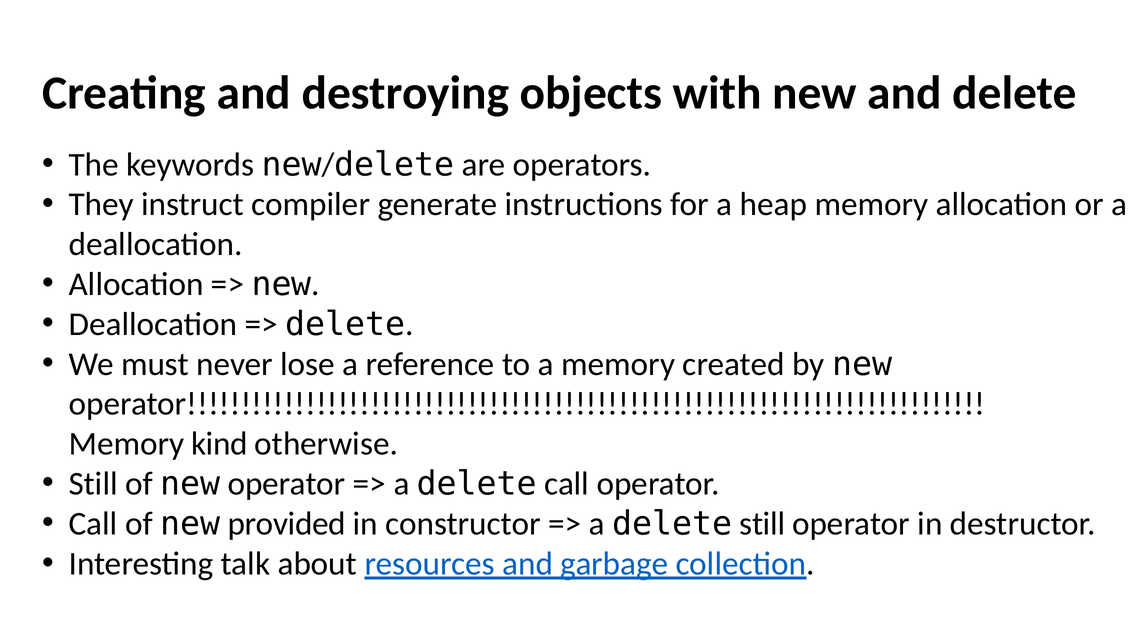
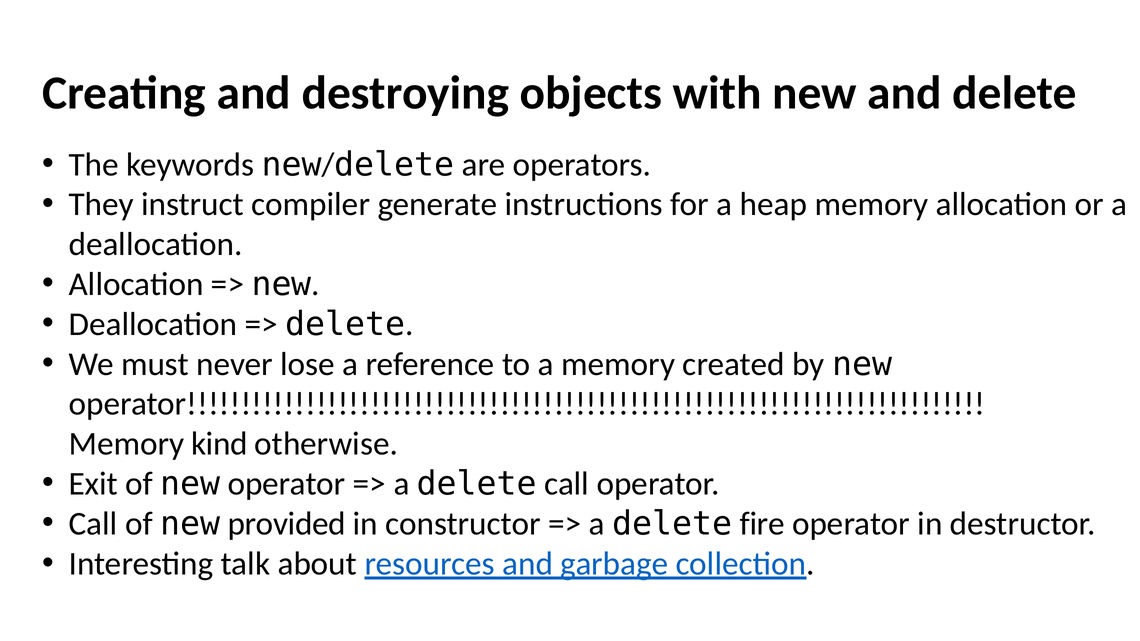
Still: Still -> Exit (93, 484)
delete still: still -> fire (762, 524)
